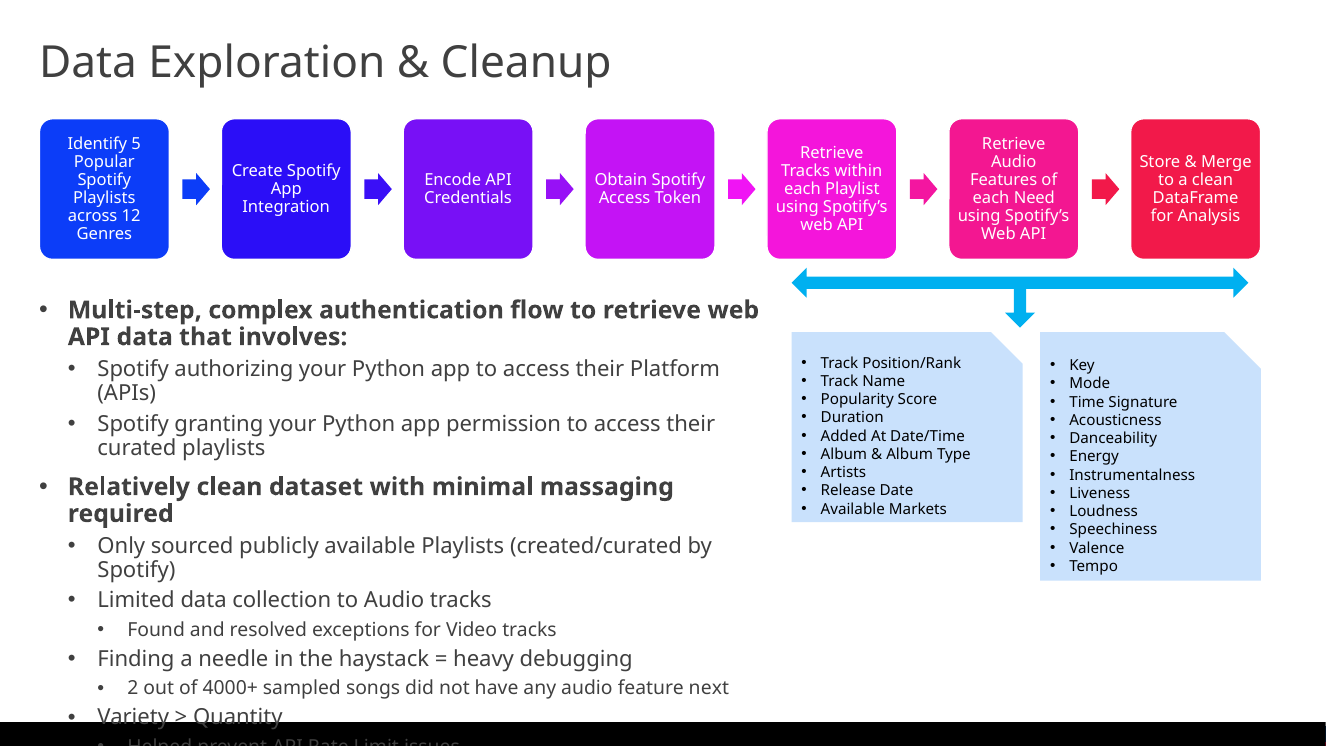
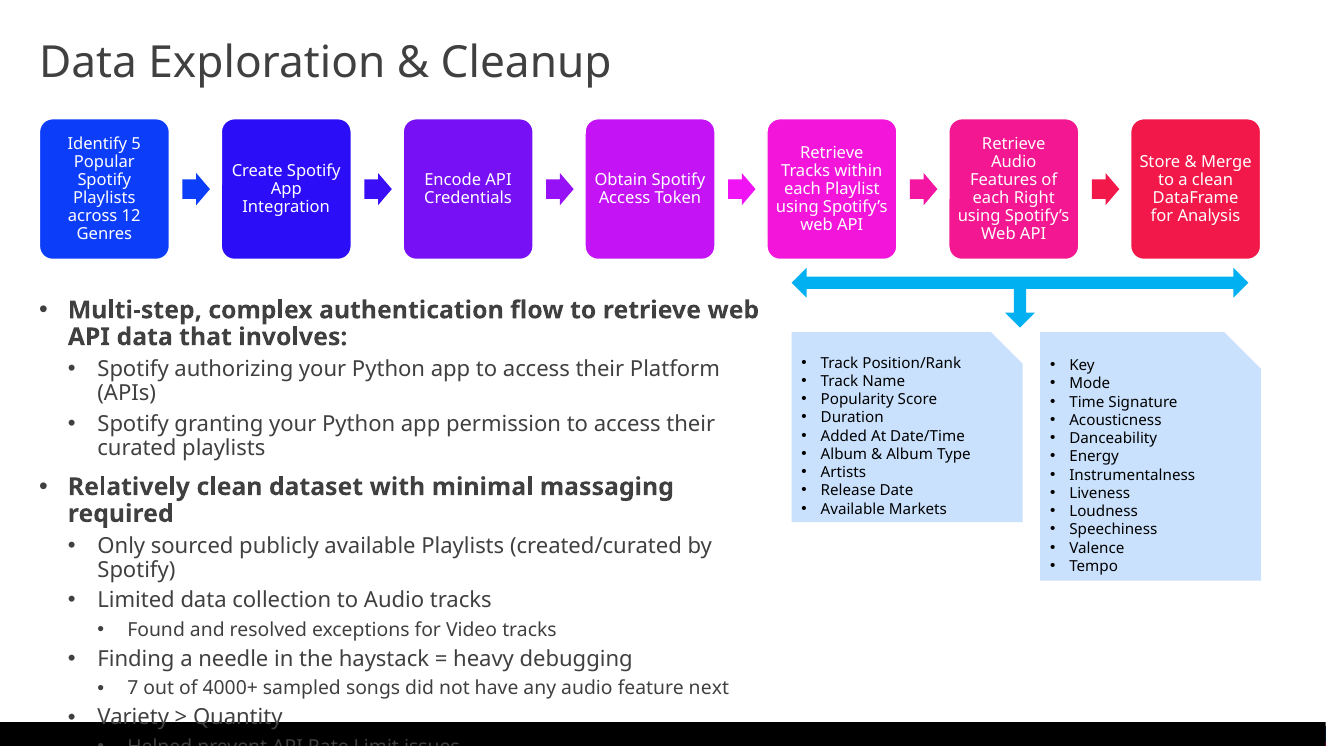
Need: Need -> Right (1034, 198)
2: 2 -> 7 (133, 688)
